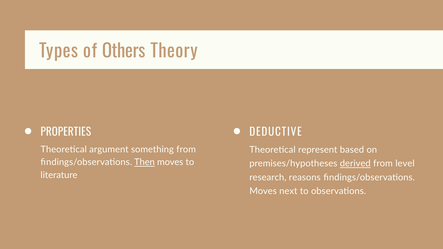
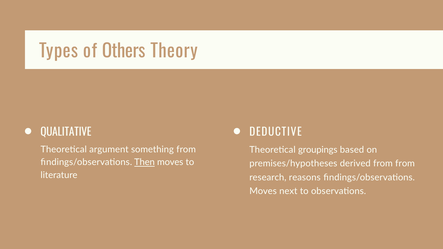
PROPERTIES: PROPERTIES -> QUALITATIVE (66, 132)
represent: represent -> groupings (318, 150)
derived underline: present -> none (355, 164)
from level: level -> from (405, 164)
